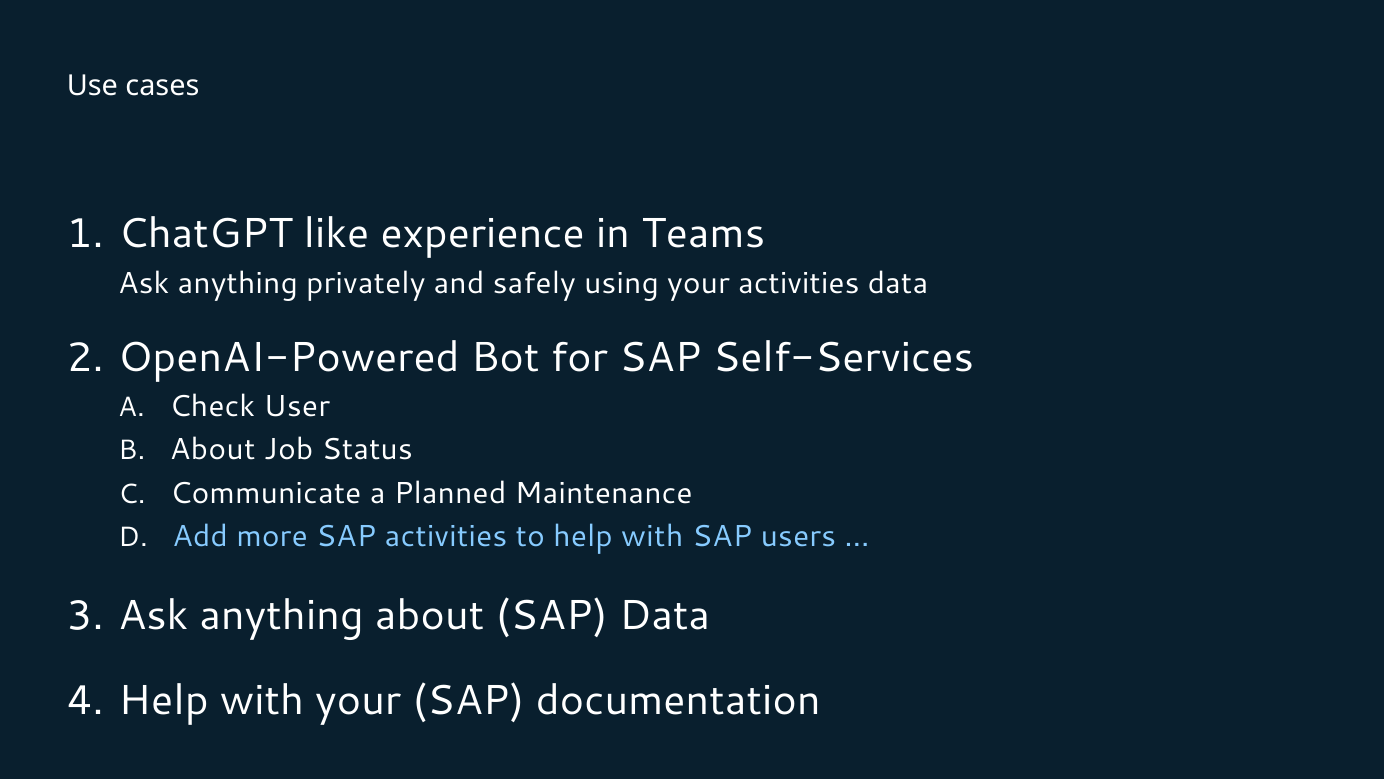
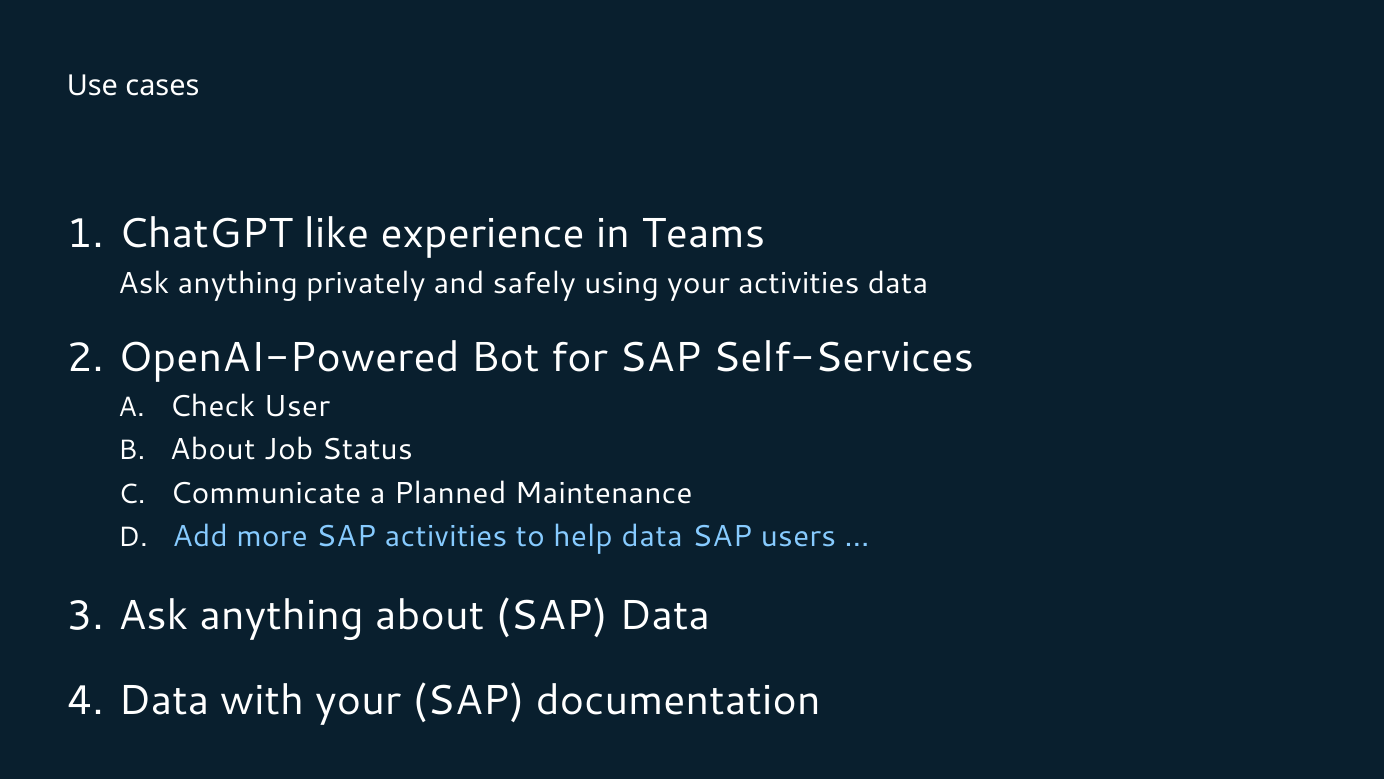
to help with: with -> data (652, 536)
Help: Help -> Data (164, 701)
